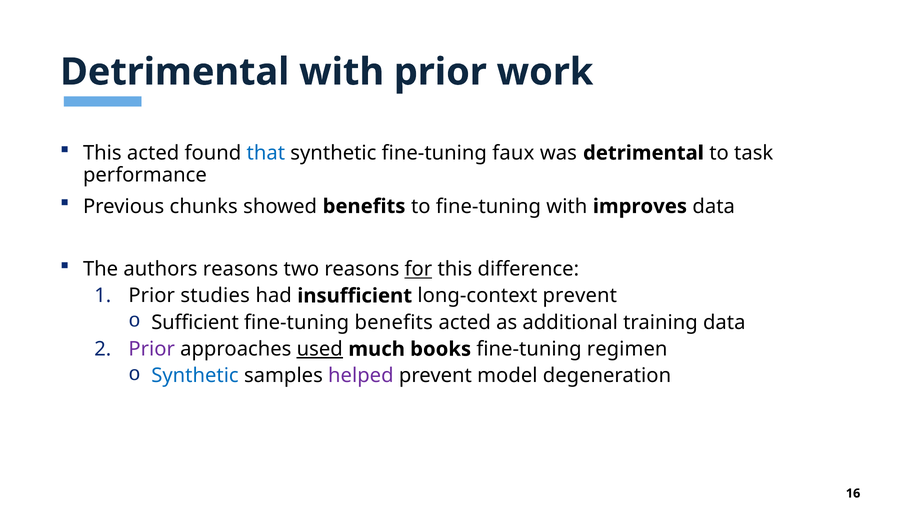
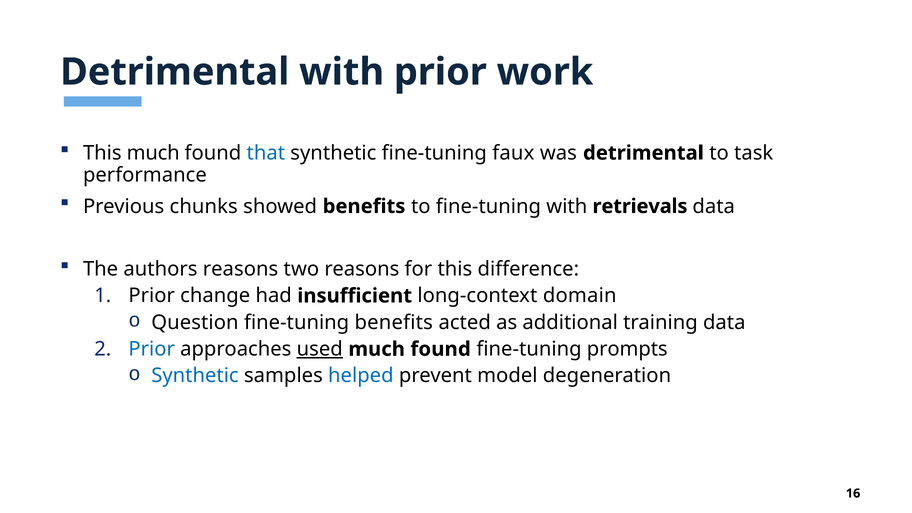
This acted: acted -> much (153, 153)
improves: improves -> retrievals (640, 206)
for underline: present -> none (418, 269)
studies: studies -> change (215, 296)
long-context prevent: prevent -> domain (580, 296)
Sufficient: Sufficient -> Question (195, 322)
Prior colour: purple -> blue (152, 349)
books: books -> found (441, 349)
regimen: regimen -> prompts (627, 349)
helped colour: purple -> blue (361, 376)
